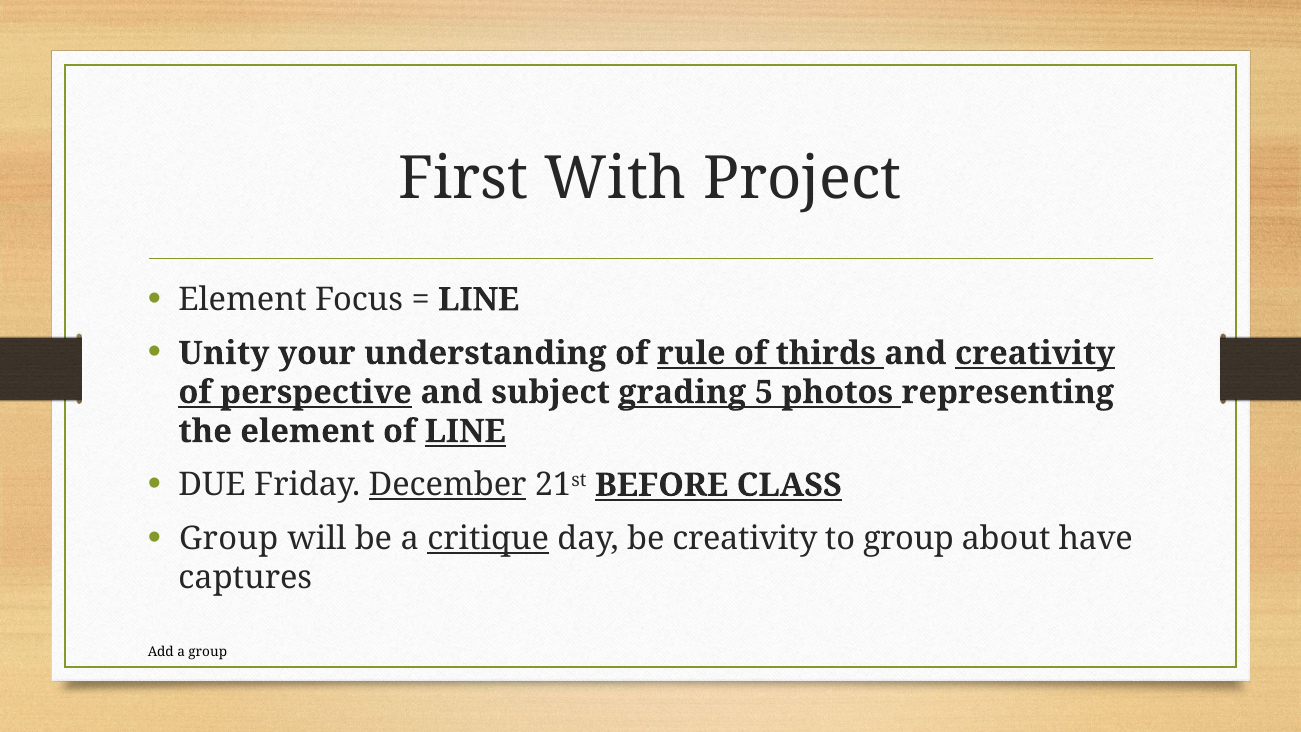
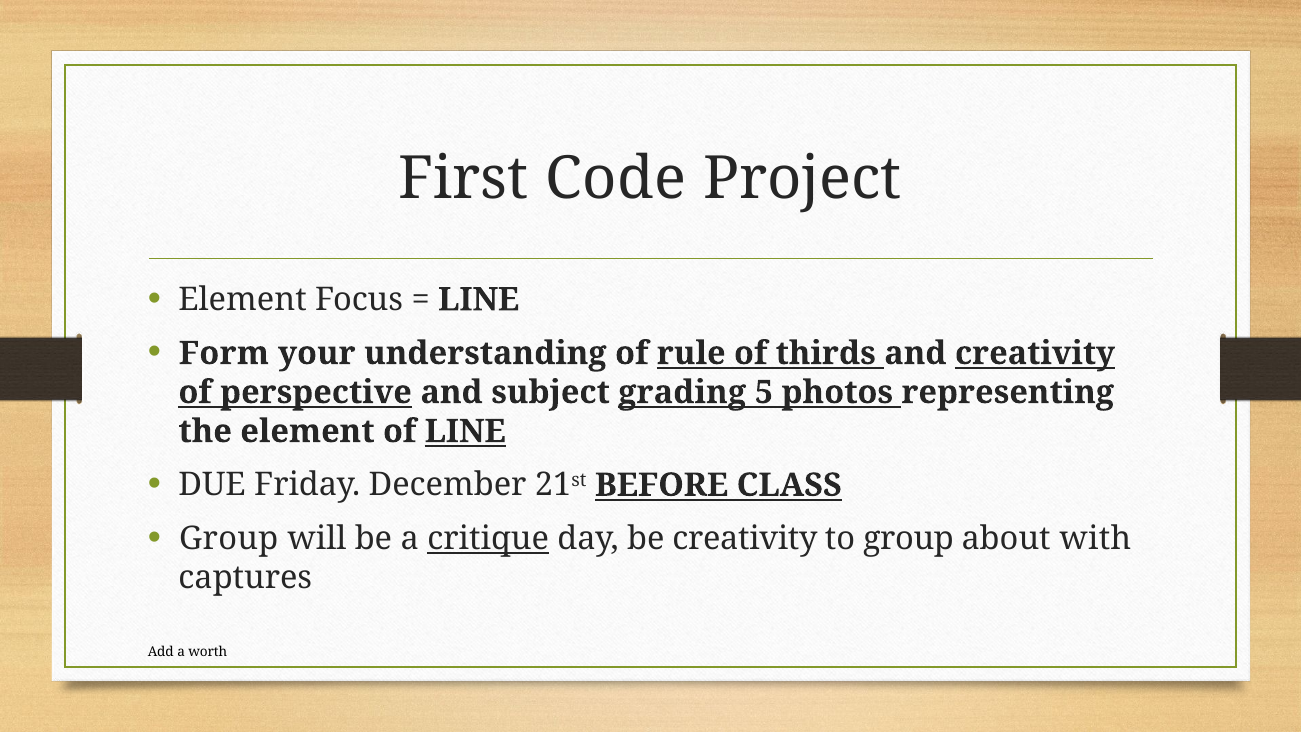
With: With -> Code (616, 179)
Unity: Unity -> Form (224, 353)
December underline: present -> none (448, 485)
have: have -> with (1095, 539)
a group: group -> worth (208, 652)
